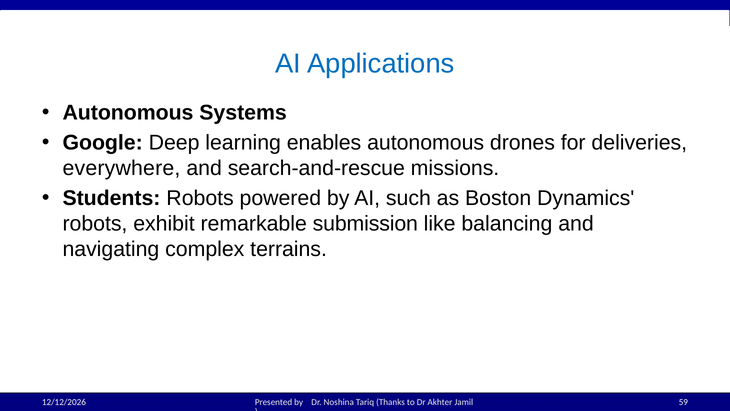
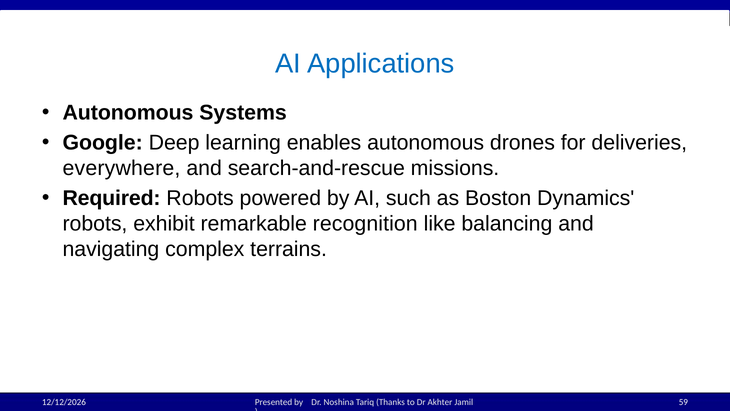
Students: Students -> Required (112, 198)
submission: submission -> recognition (365, 224)
